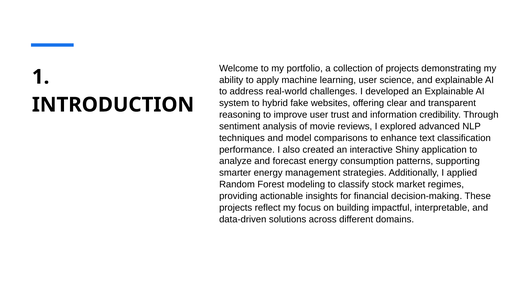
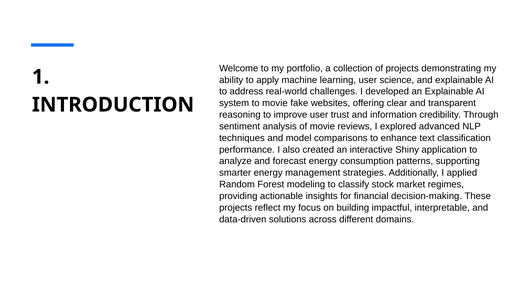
to hybrid: hybrid -> movie (275, 103)
